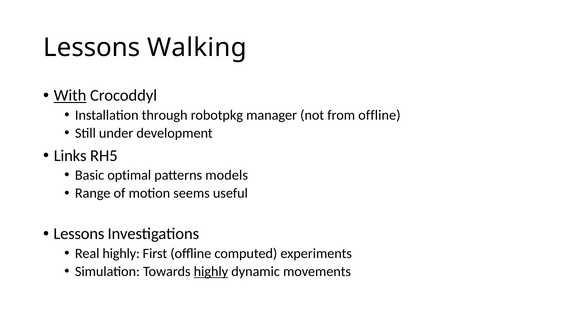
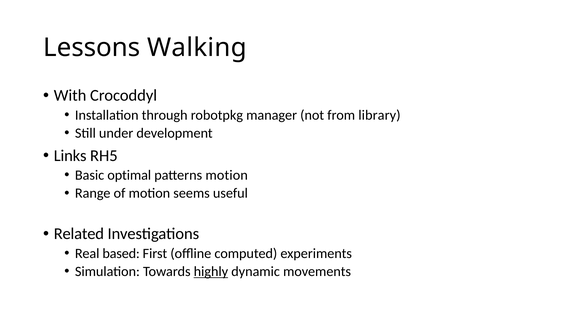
With underline: present -> none (70, 96)
from offline: offline -> library (379, 115)
patterns models: models -> motion (227, 175)
Lessons: Lessons -> Related (79, 234)
Real highly: highly -> based (121, 254)
